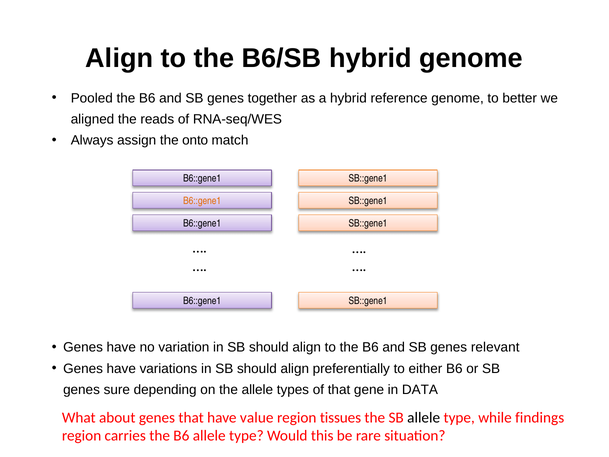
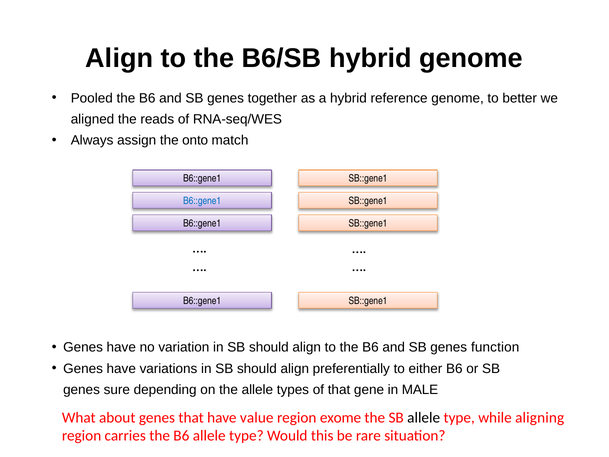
B6::gene1 colour: orange -> blue (202, 201)
relevant: relevant -> function (495, 347)
DATA: DATA -> MALE (420, 390)
tissues: tissues -> exome (341, 417)
findings: findings -> aligning (540, 417)
